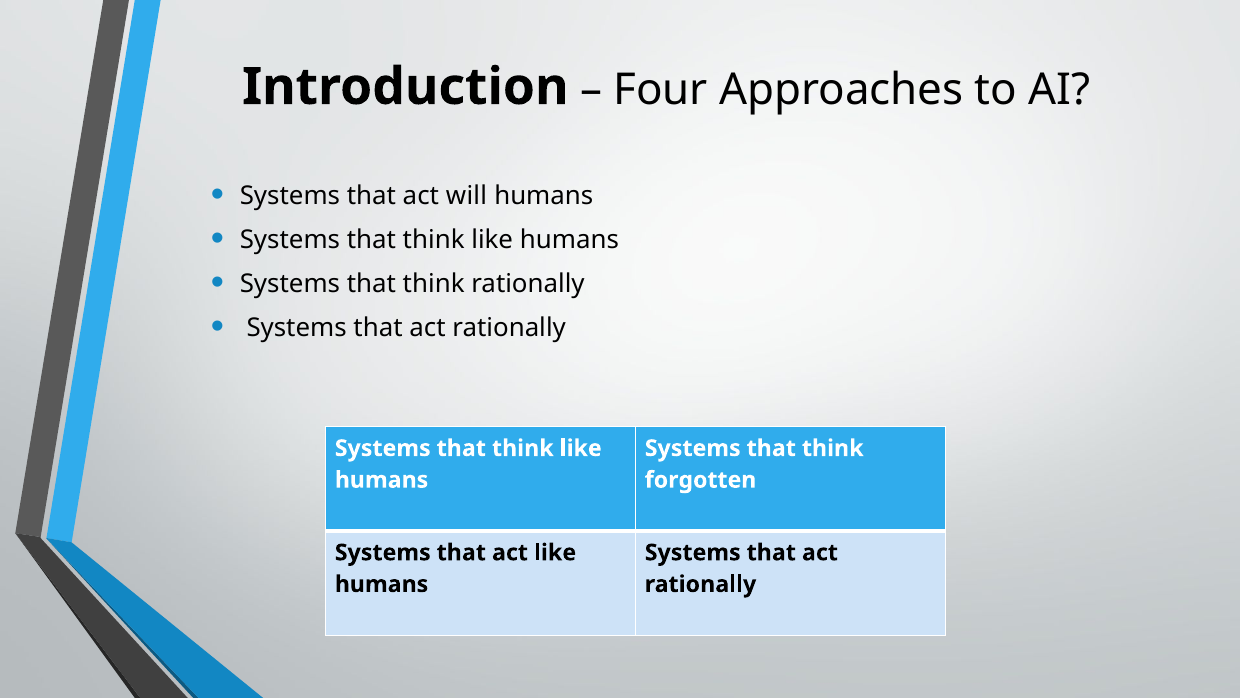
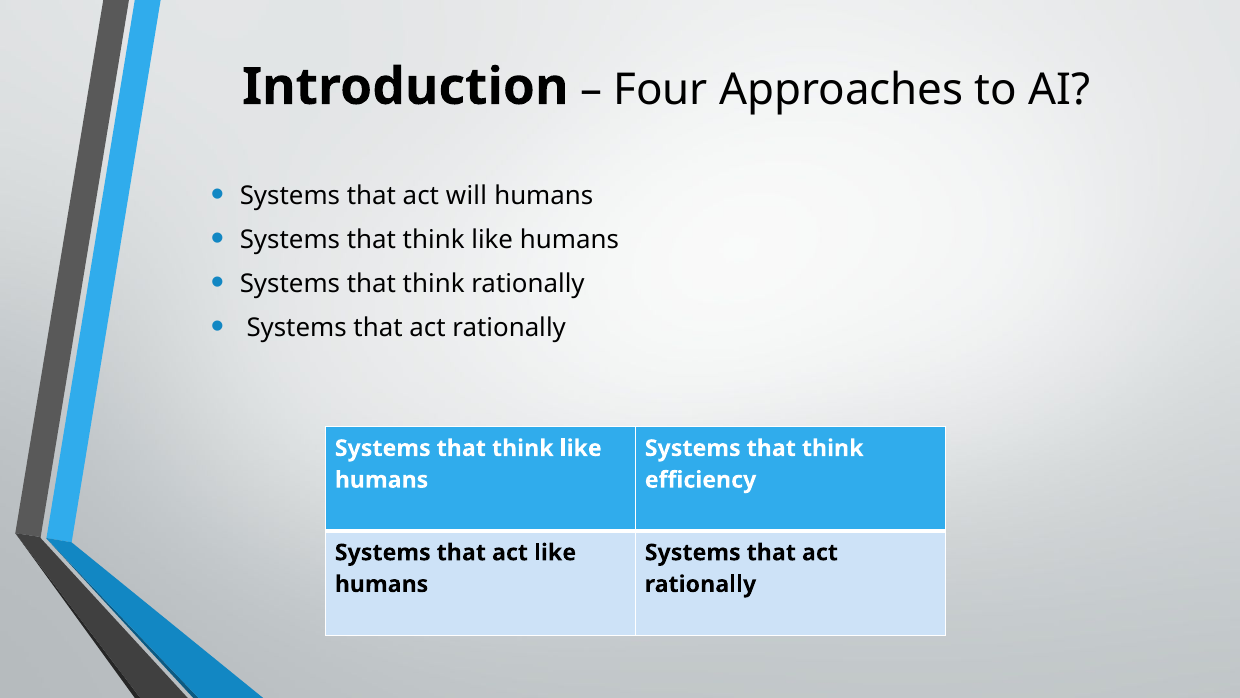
forgotten: forgotten -> efficiency (701, 480)
